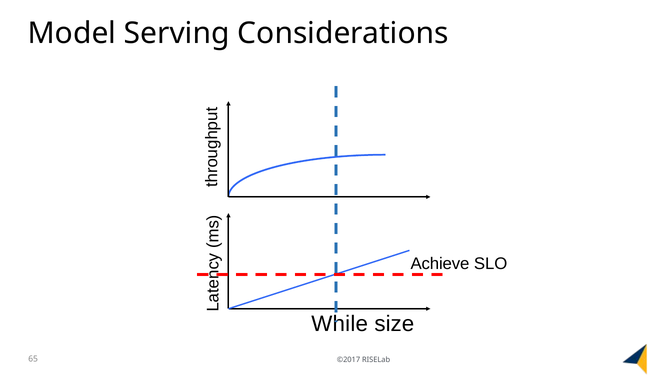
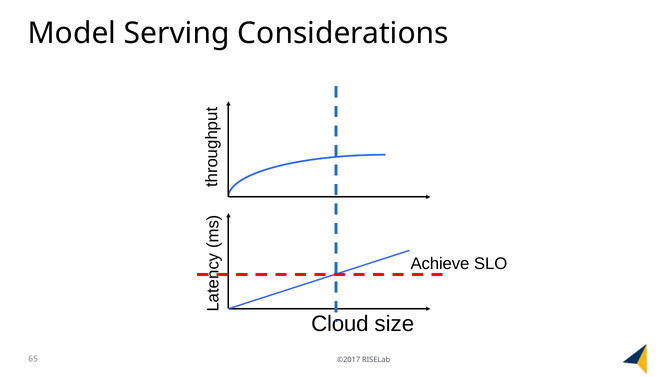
While: While -> Cloud (340, 324)
